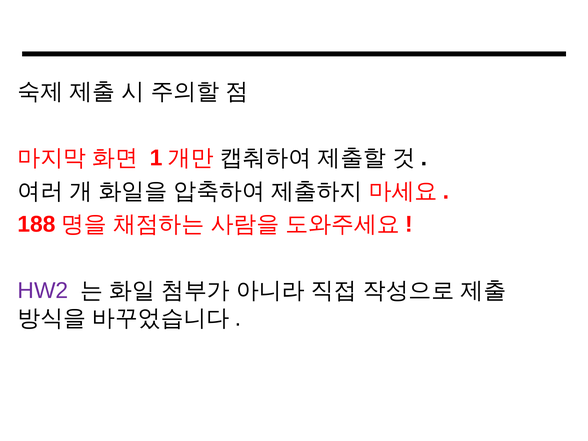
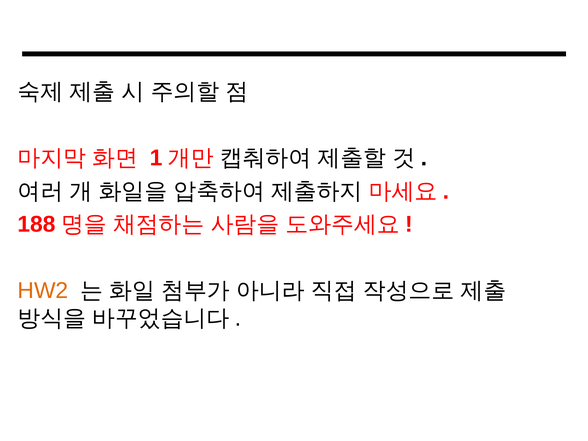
HW2 colour: purple -> orange (43, 291)
